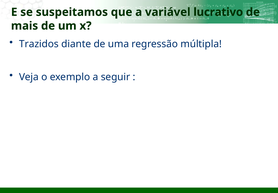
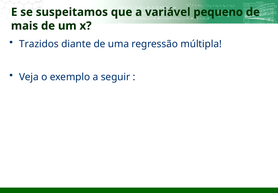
lucrativo: lucrativo -> pequeno (218, 12)
